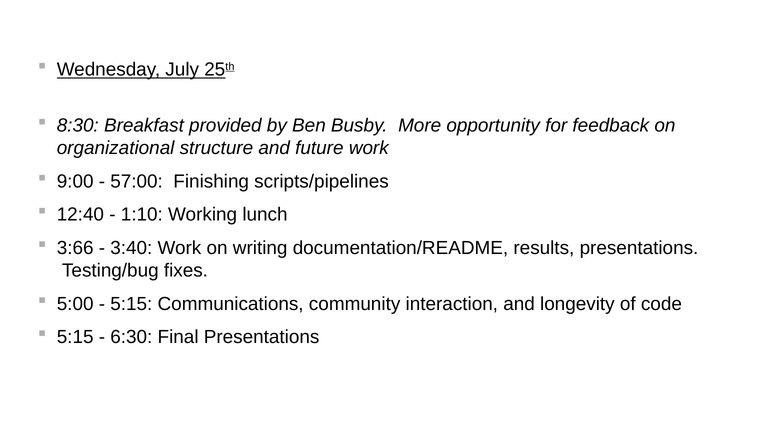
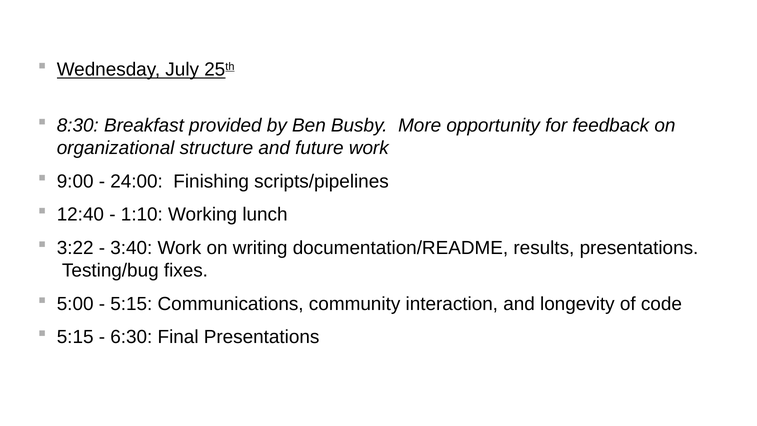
57:00: 57:00 -> 24:00 (137, 181)
3:66: 3:66 -> 3:22 (75, 248)
